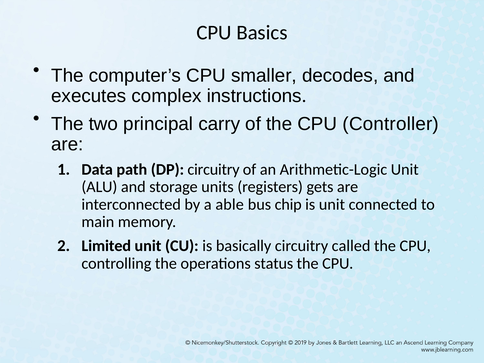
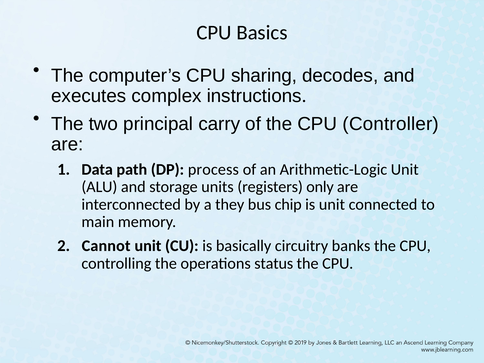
smaller: smaller -> sharing (264, 76)
DP circuitry: circuitry -> process (213, 170)
gets: gets -> only (320, 187)
able: able -> they (230, 204)
Limited: Limited -> Cannot (106, 246)
called: called -> banks (351, 246)
